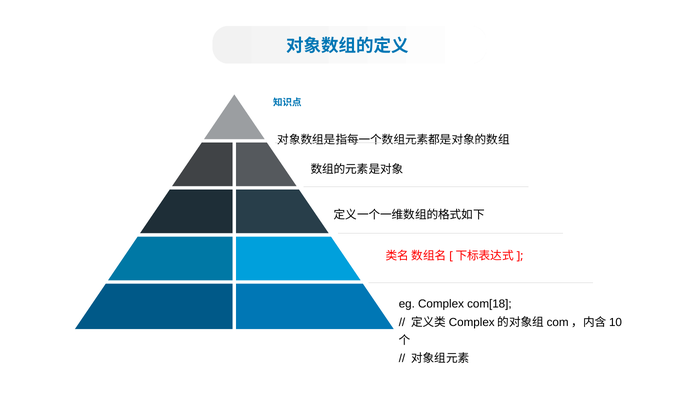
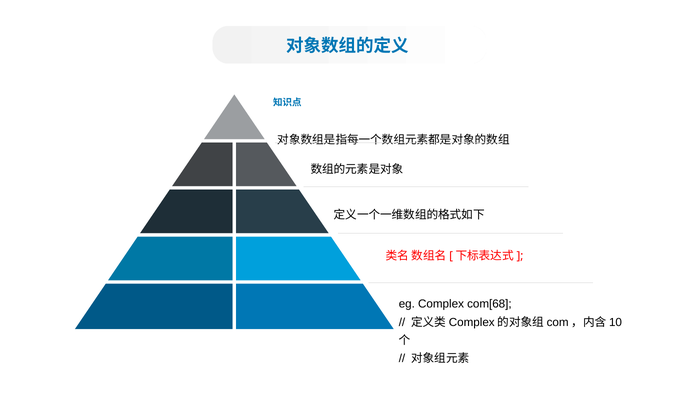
com[18: com[18 -> com[68 (489, 304)
